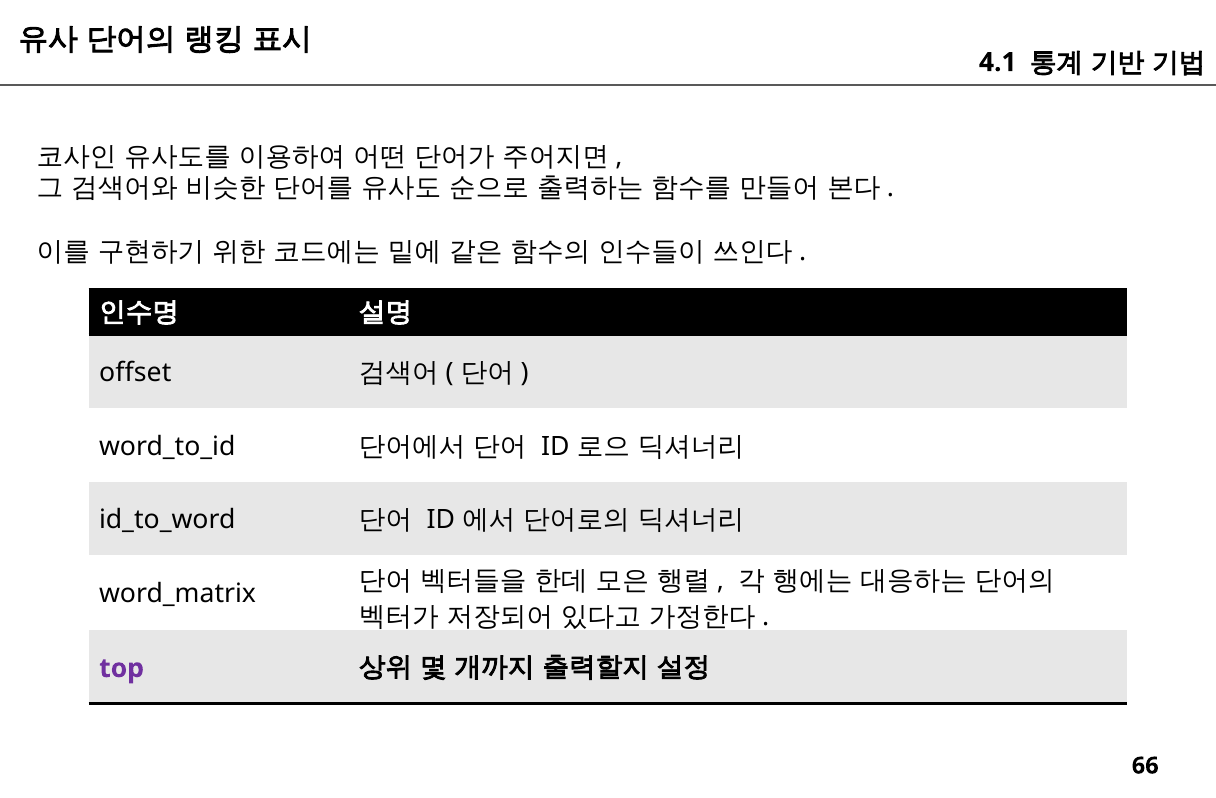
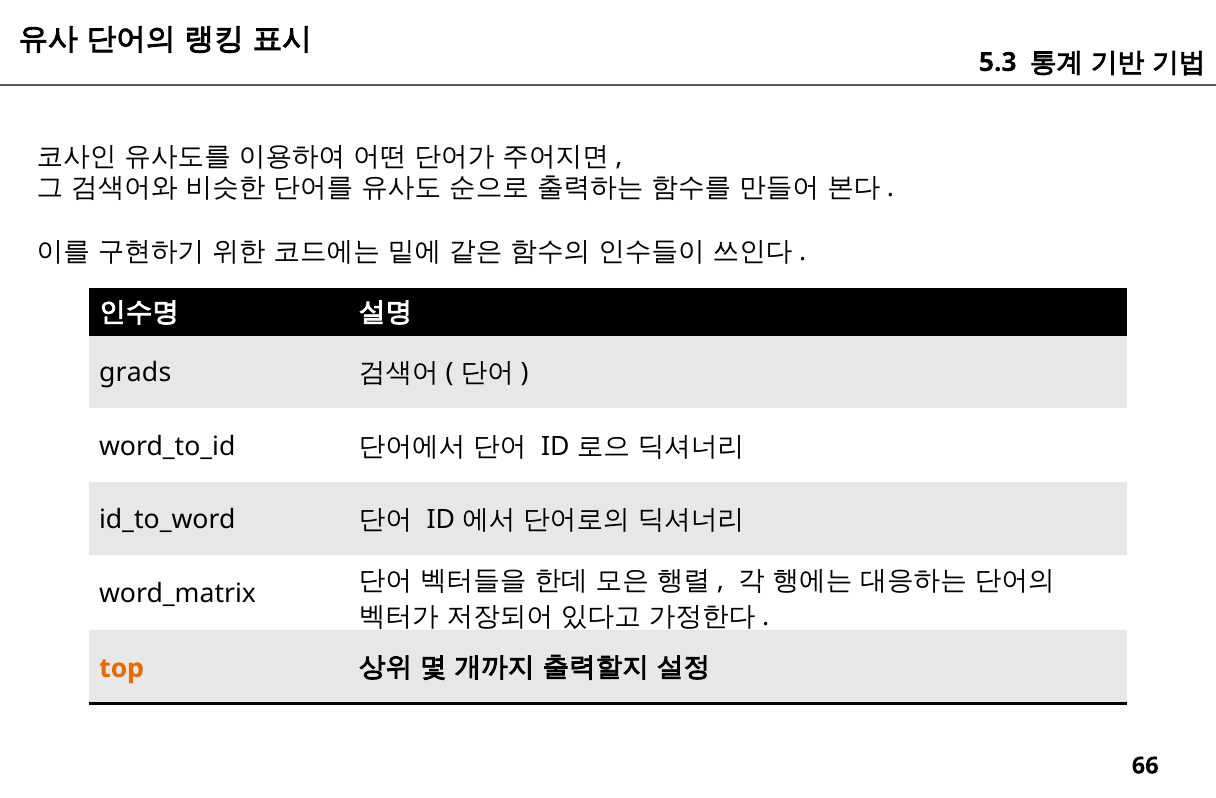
4.1: 4.1 -> 5.3 (998, 62)
offset: offset -> grads (135, 373)
top colour: purple -> orange (122, 669)
